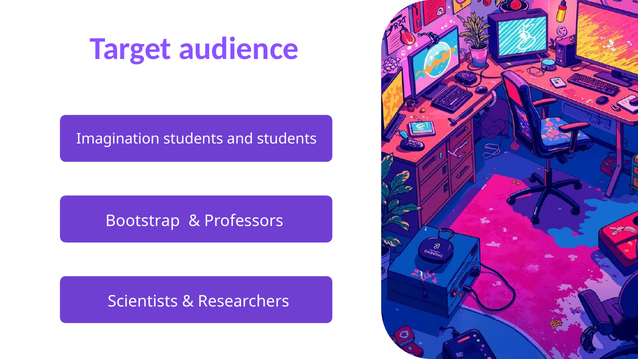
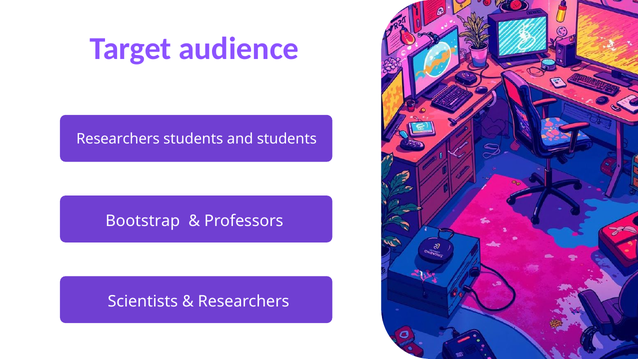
Imagination: Imagination -> Researchers (118, 139)
